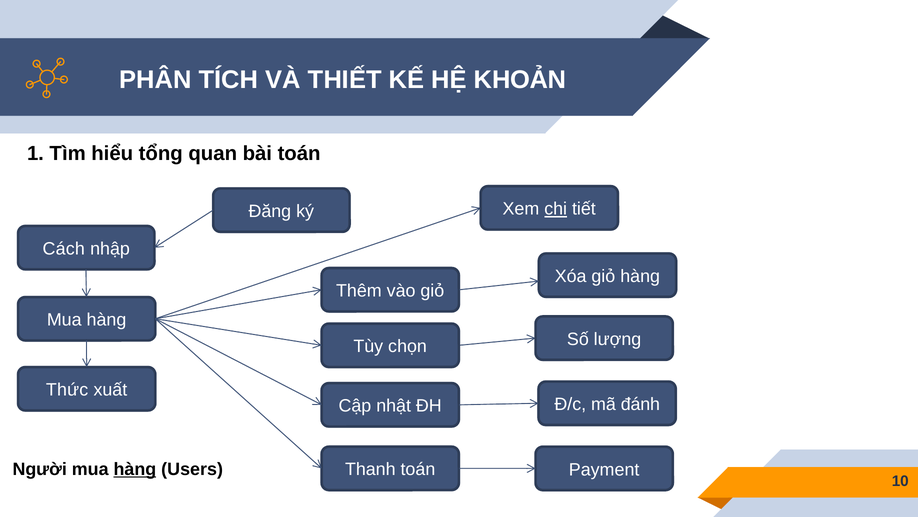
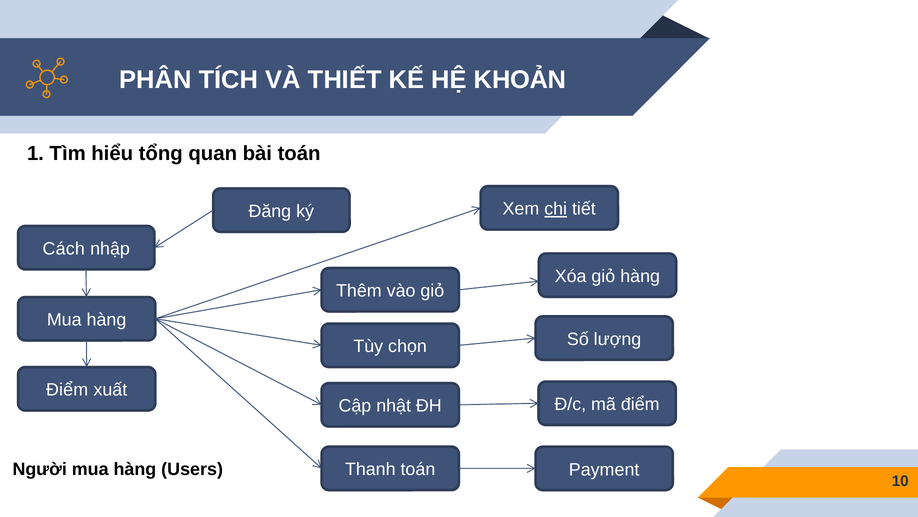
Thức: Thức -> Điểm (67, 390)
mã đánh: đánh -> điểm (640, 404)
hàng underline: present -> none (135, 469)
